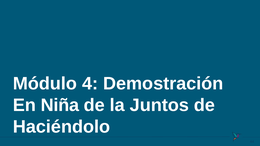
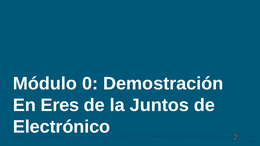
4: 4 -> 0 (90, 84)
Niña: Niña -> Eres (60, 105)
Haciéndolo: Haciéndolo -> Electrónico (62, 127)
